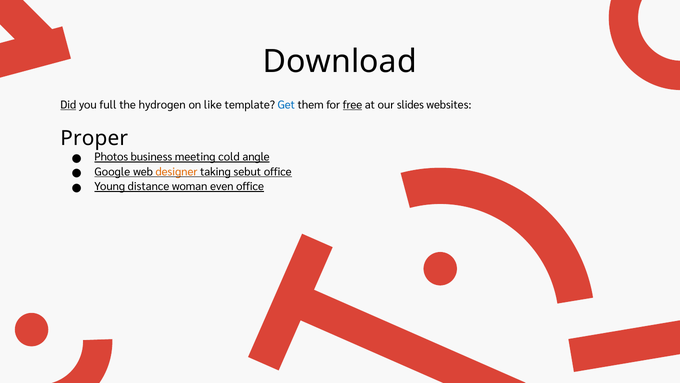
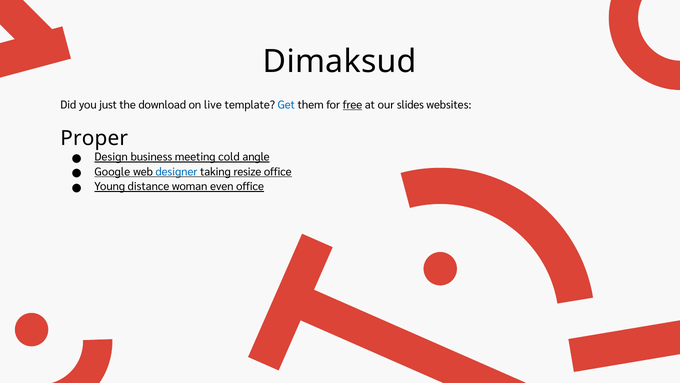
Download: Download -> Dimaksud (340, 61)
Did underline: present -> none (68, 105)
full: full -> just (108, 105)
hydrogen: hydrogen -> download (162, 105)
like: like -> live (213, 105)
Photos: Photos -> Design (111, 157)
designer colour: orange -> blue (176, 172)
sebut: sebut -> resize (247, 172)
